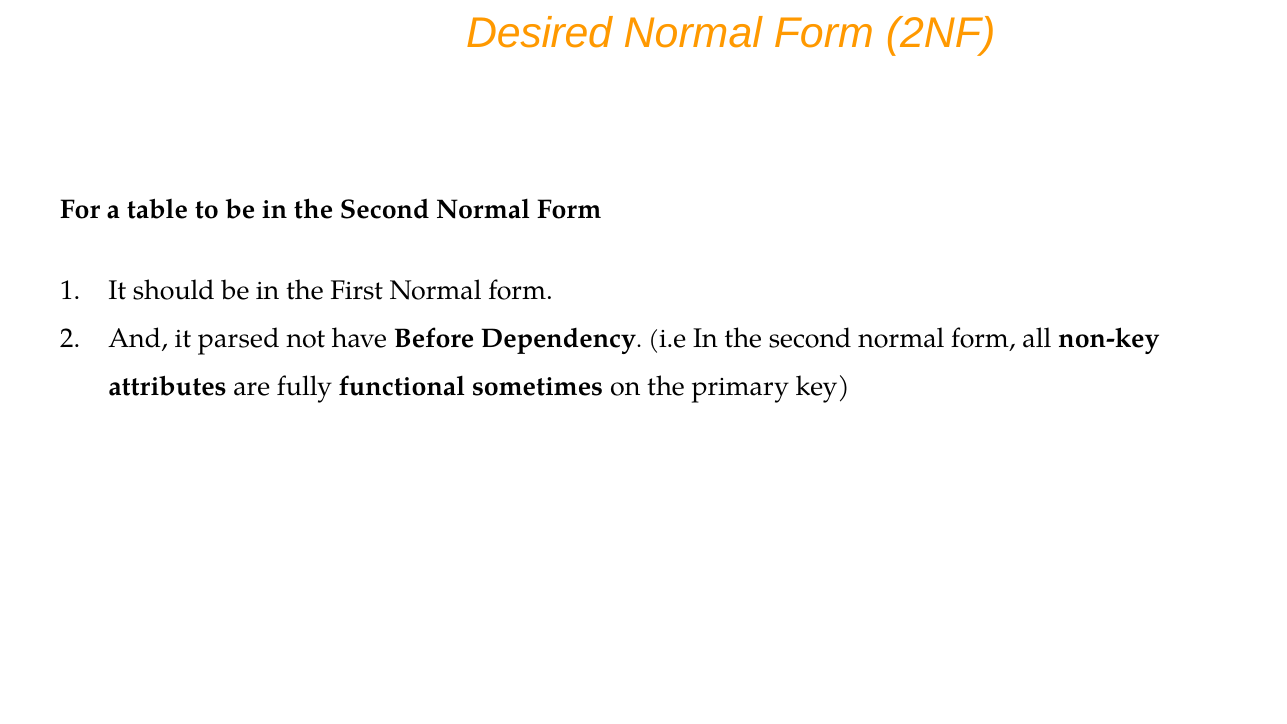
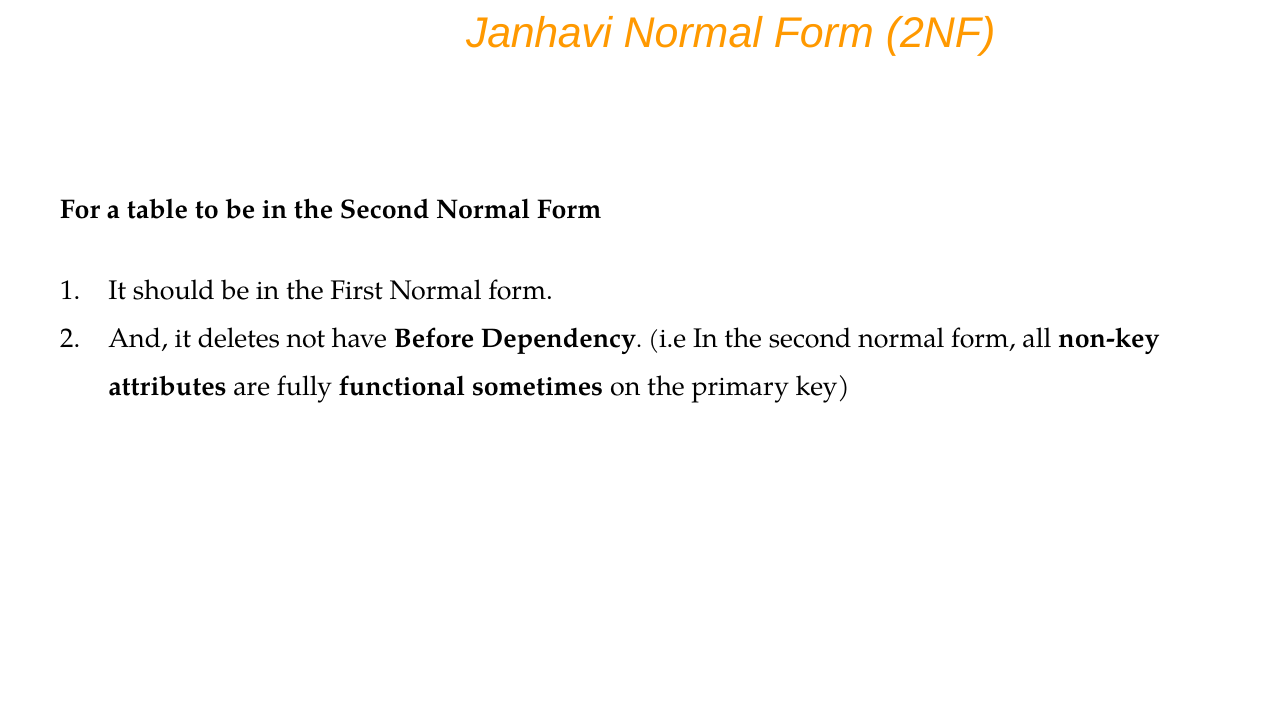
Desired: Desired -> Janhavi (539, 33)
parsed: parsed -> deletes (239, 339)
